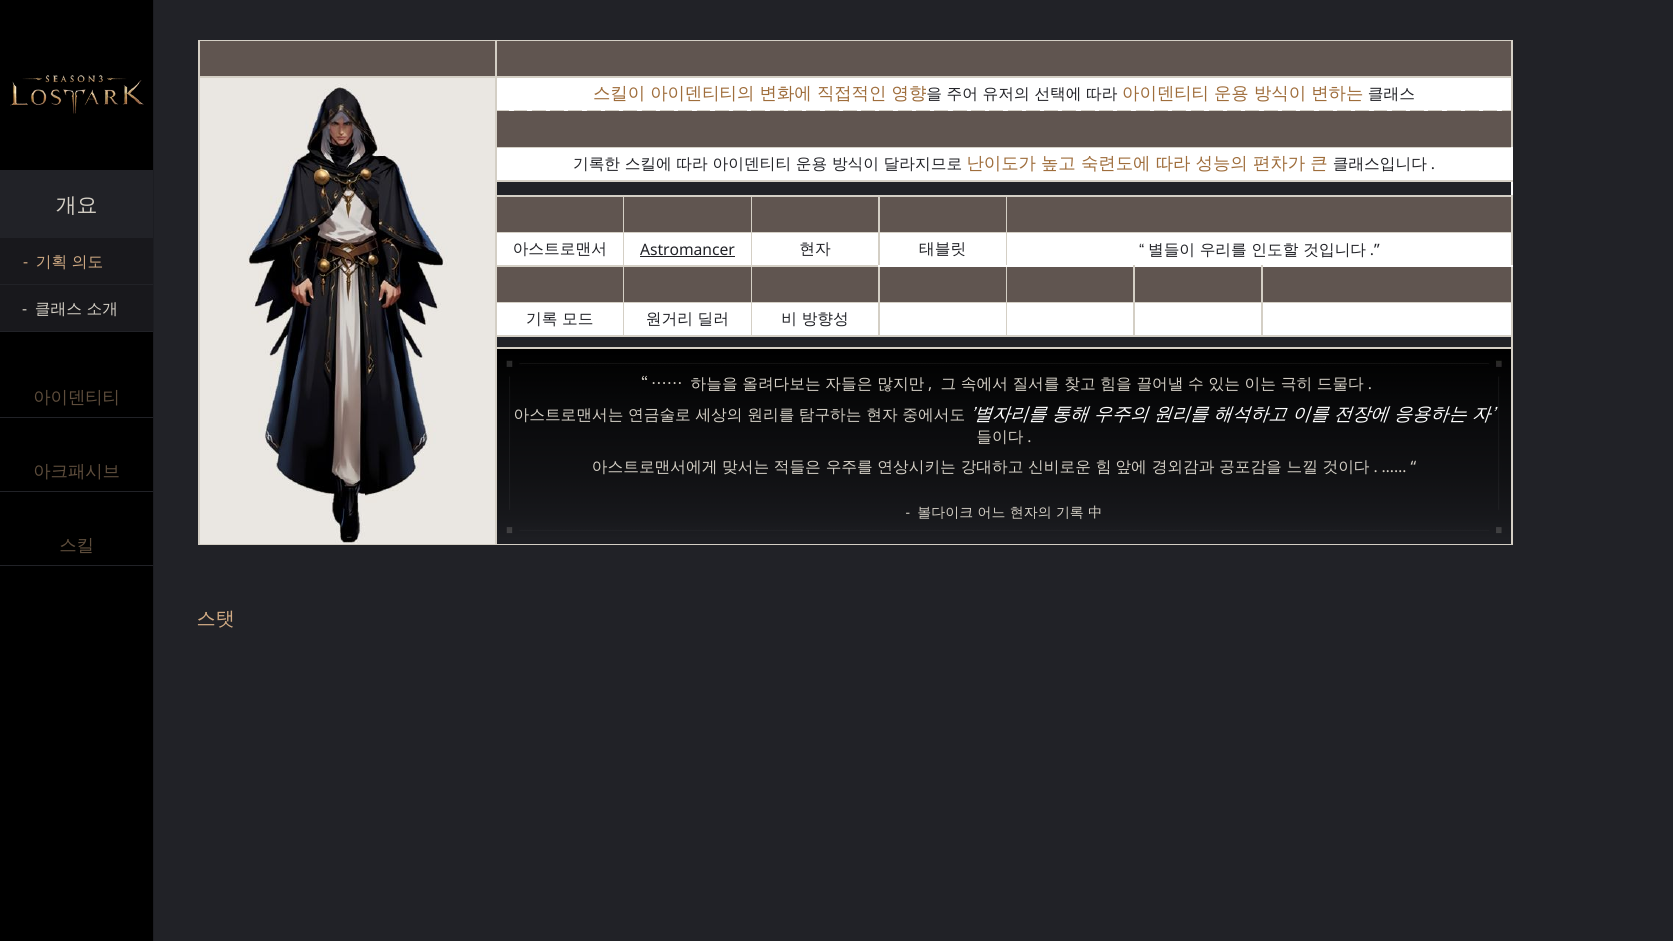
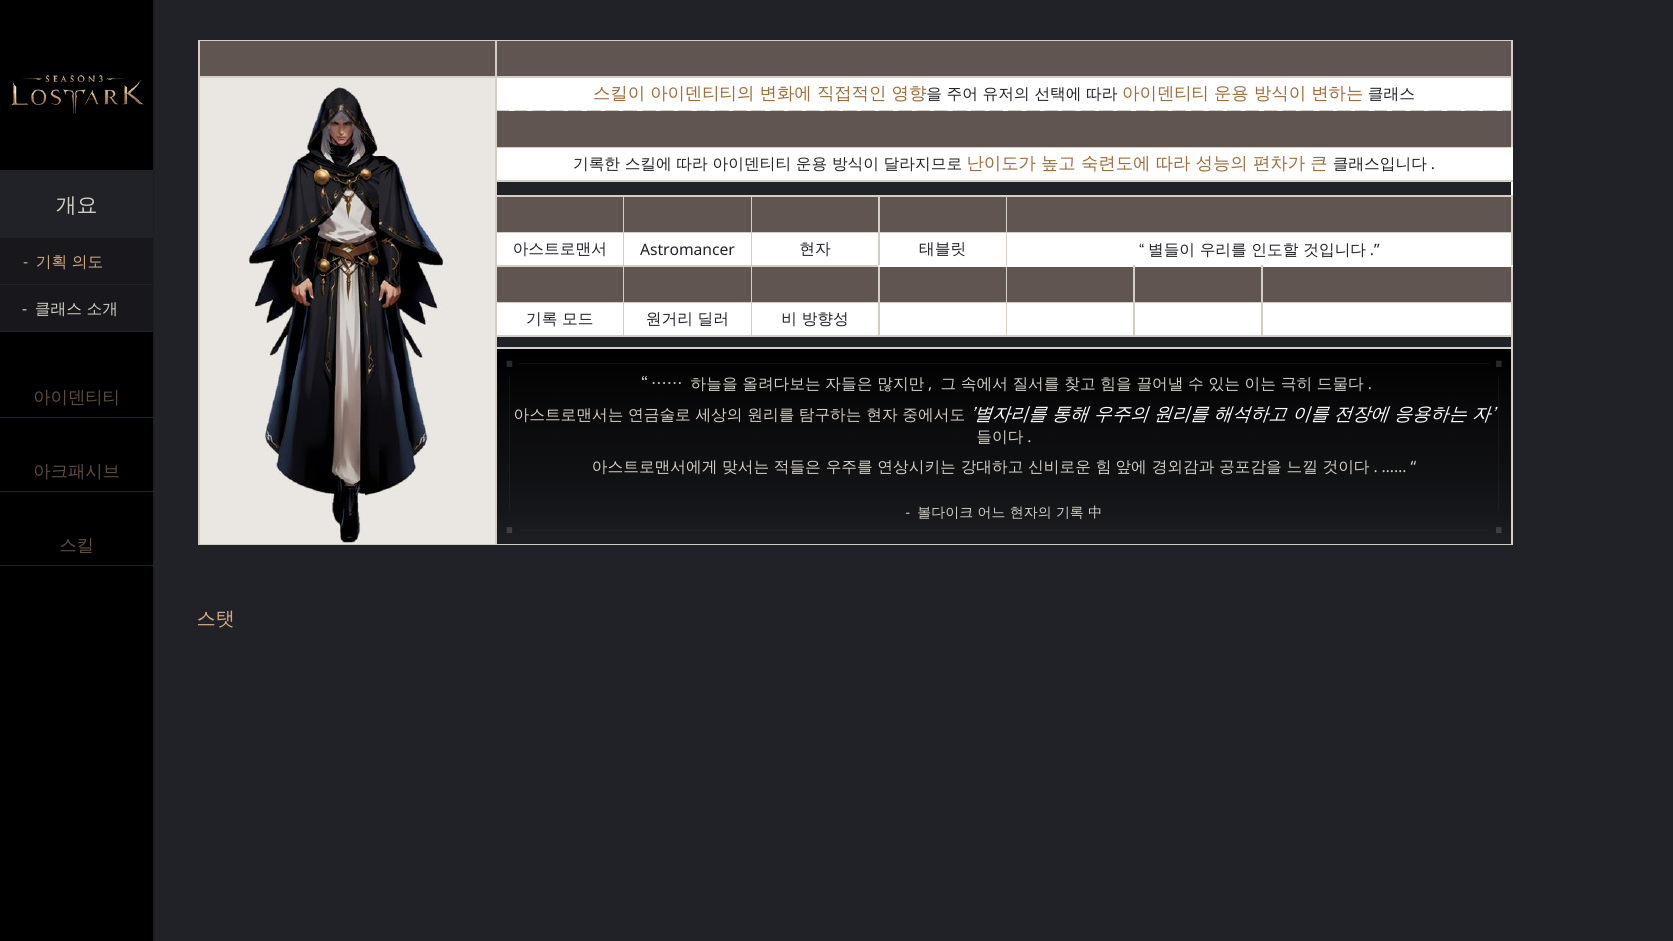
Astromancer underline: present -> none (687, 250)
